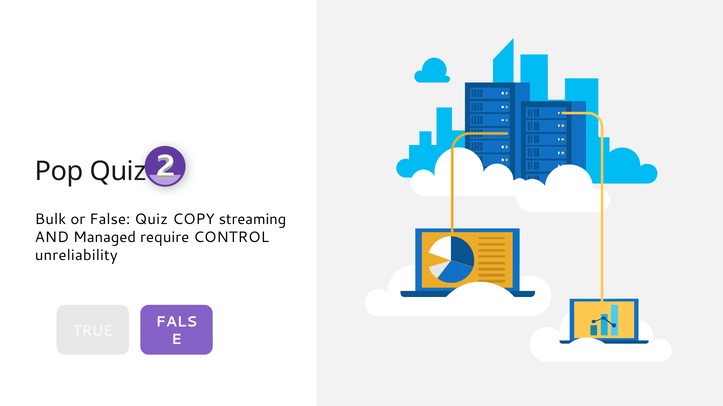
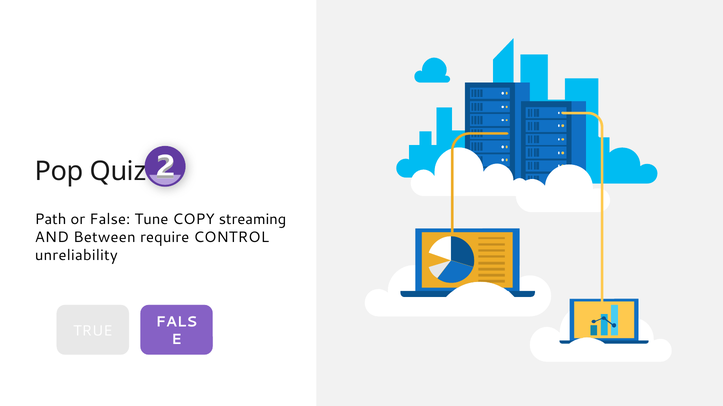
Bulk: Bulk -> Path (51, 220)
False Quiz: Quiz -> Tune (151, 220)
Managed: Managed -> Between (104, 238)
